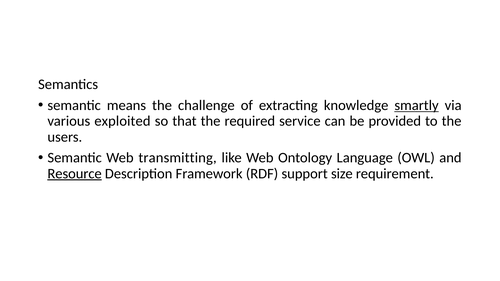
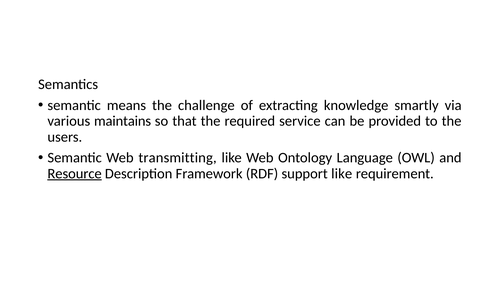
smartly underline: present -> none (417, 106)
exploited: exploited -> maintains (123, 121)
support size: size -> like (342, 174)
